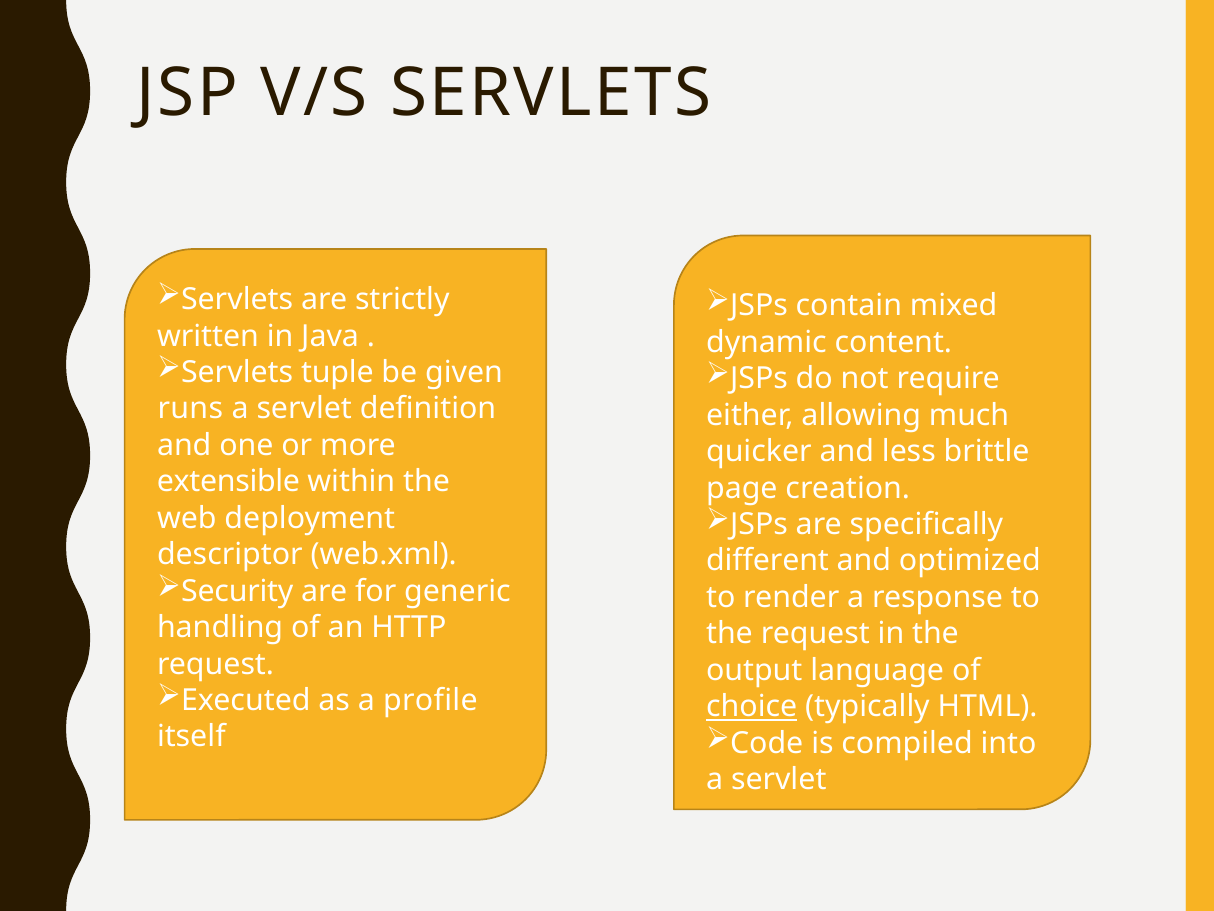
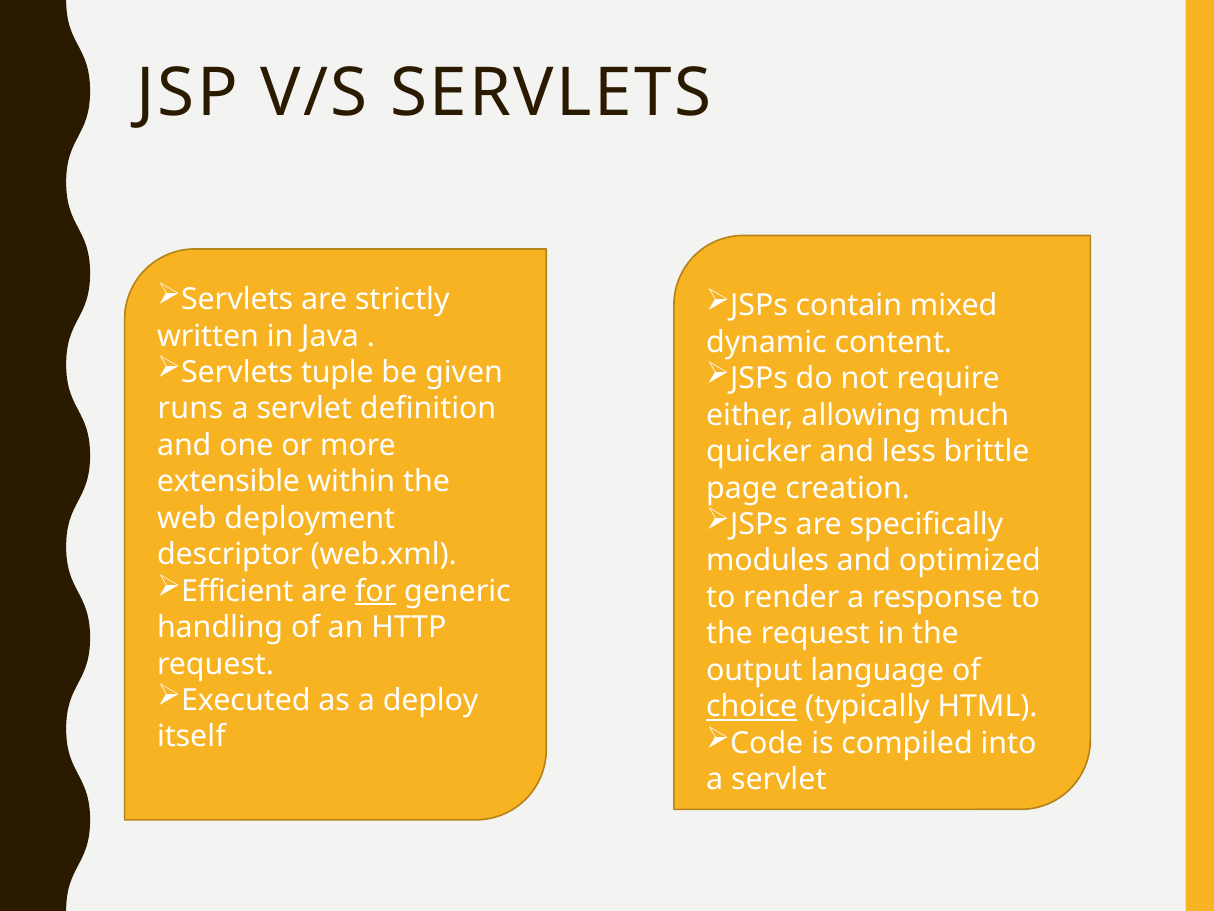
different: different -> modules (768, 561)
Security: Security -> Efficient (237, 591)
for underline: none -> present (376, 591)
profile: profile -> deploy (431, 700)
